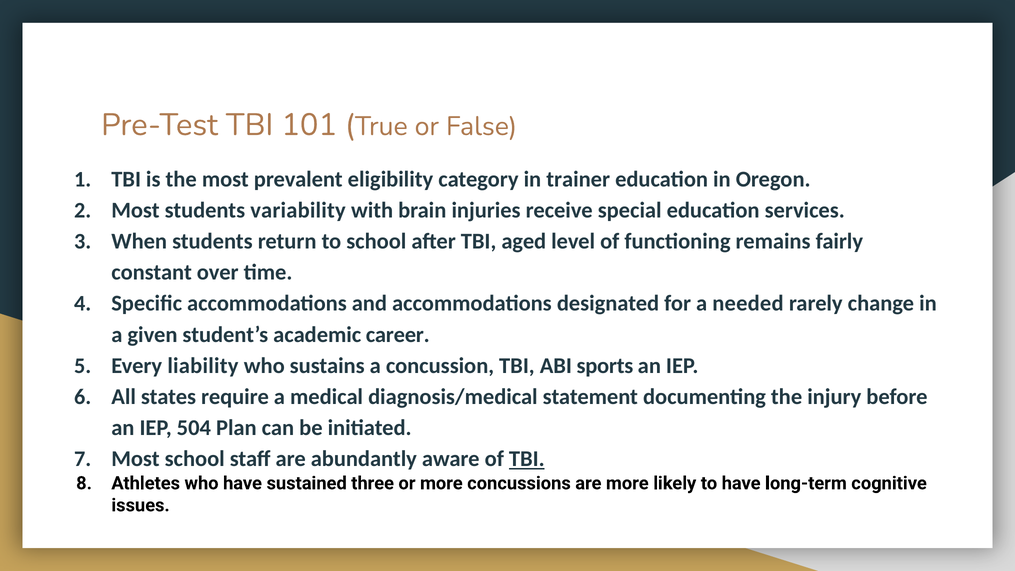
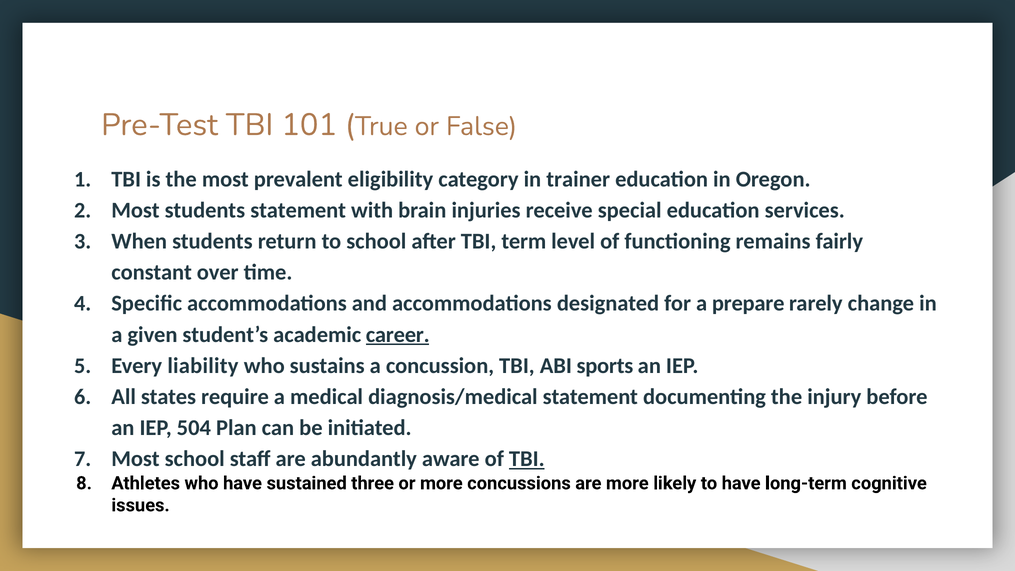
students variability: variability -> statement (298, 210)
aged: aged -> term (524, 241)
needed: needed -> prepare (748, 303)
career underline: none -> present (398, 335)
